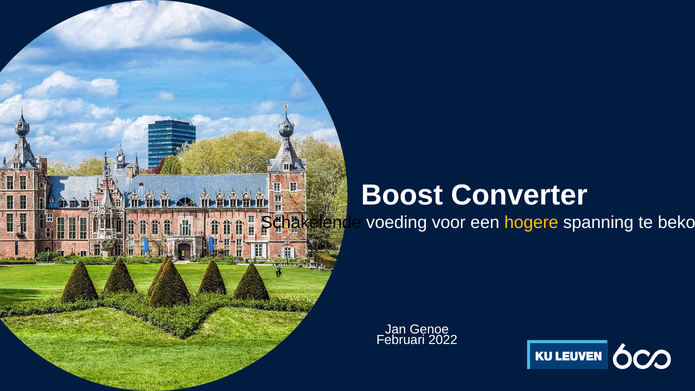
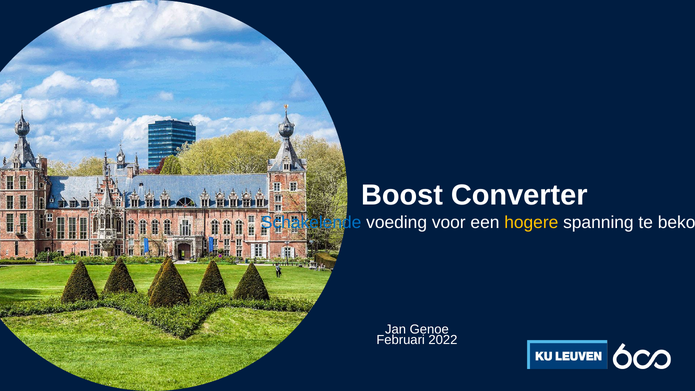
Schakelende colour: black -> blue (311, 223)
